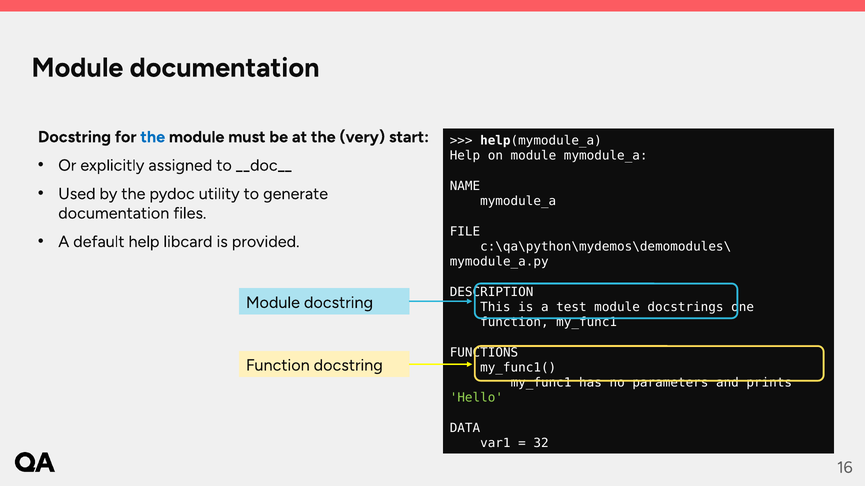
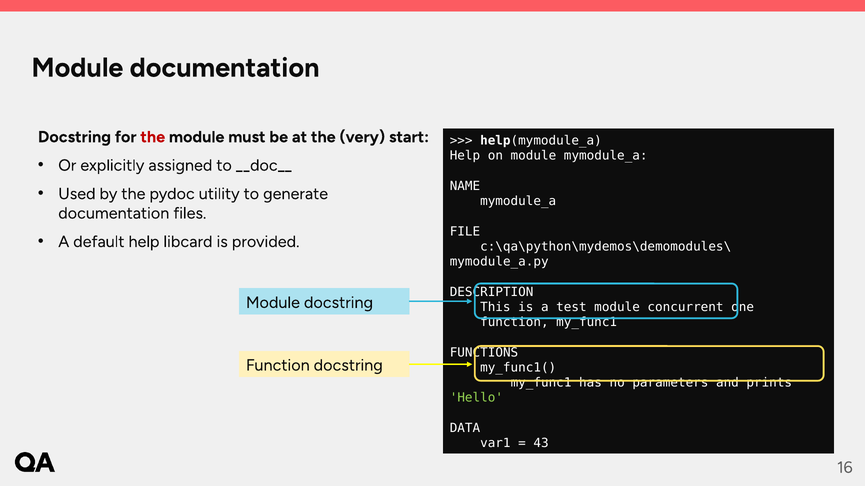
the colour: blue -> red (153, 137)
docstrings: docstrings -> concurrent (686, 307)
32: 32 -> 43 (541, 444)
